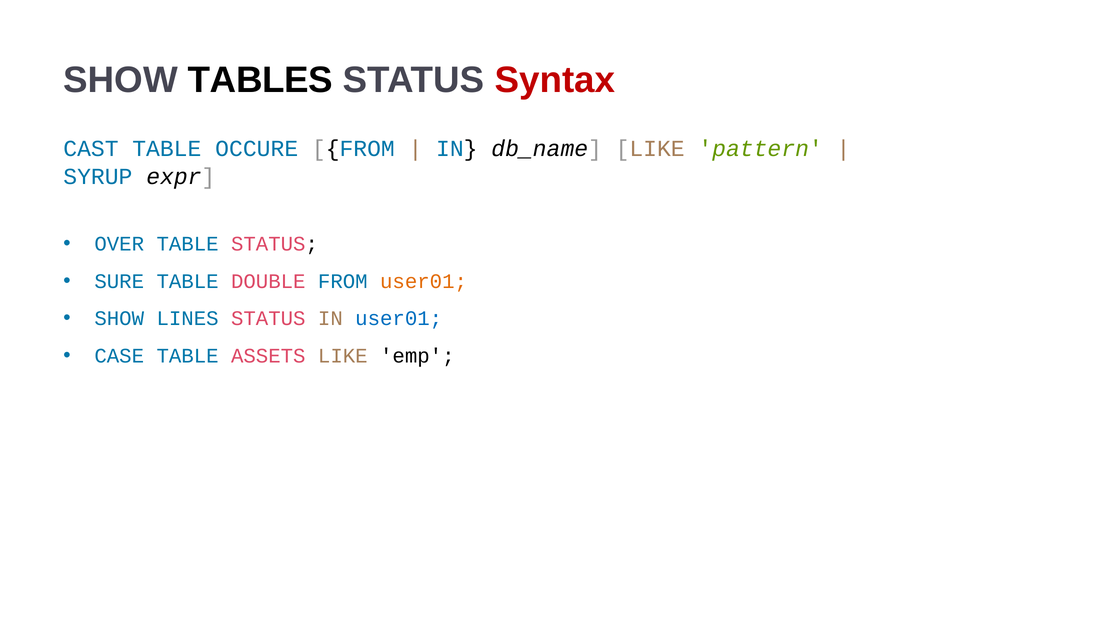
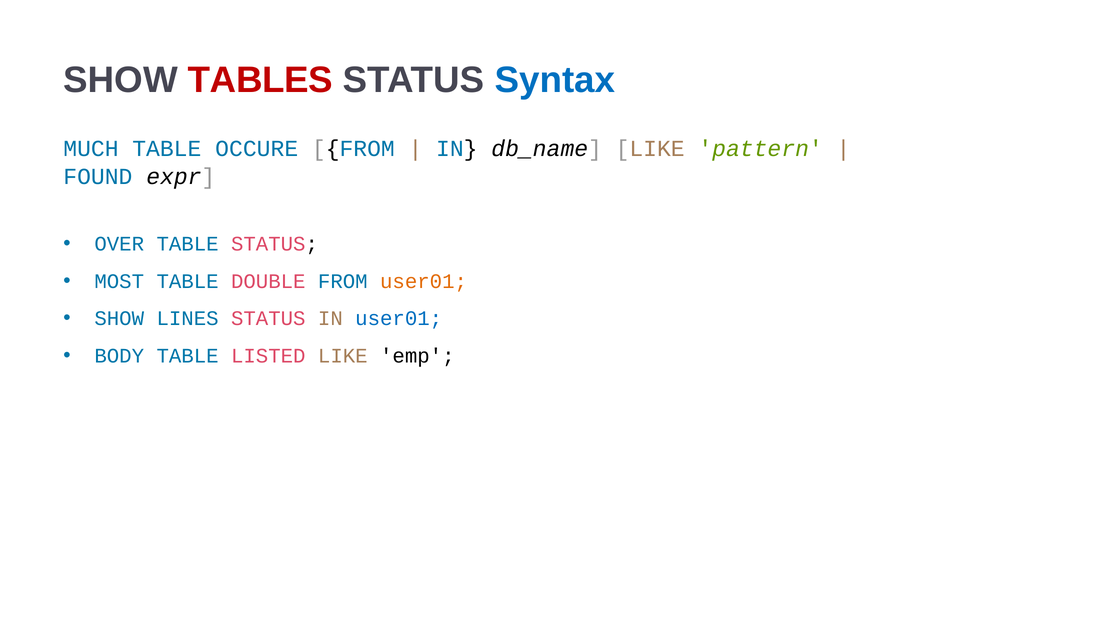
TABLES colour: black -> red (260, 80)
Syntax colour: red -> blue (555, 80)
CAST: CAST -> MUCH (91, 149)
SYRUP: SYRUP -> FOUND (98, 176)
SURE: SURE -> MOST (119, 281)
CASE: CASE -> BODY (119, 356)
ASSETS: ASSETS -> LISTED (268, 356)
